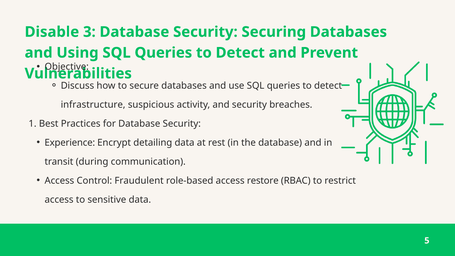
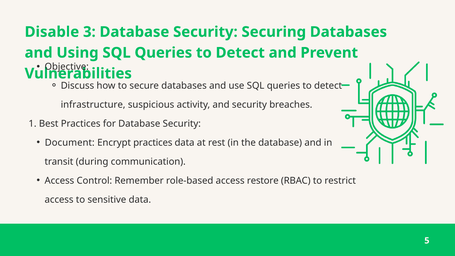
Experience: Experience -> Document (70, 143)
Encrypt detailing: detailing -> practices (153, 143)
Fraudulent: Fraudulent -> Remember (139, 181)
